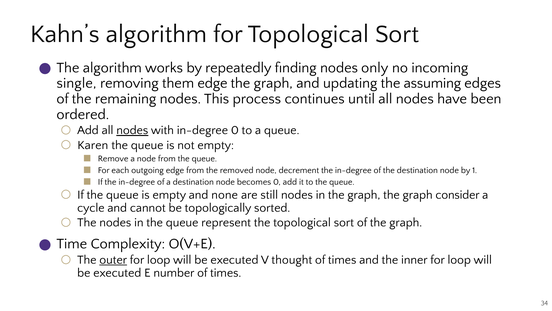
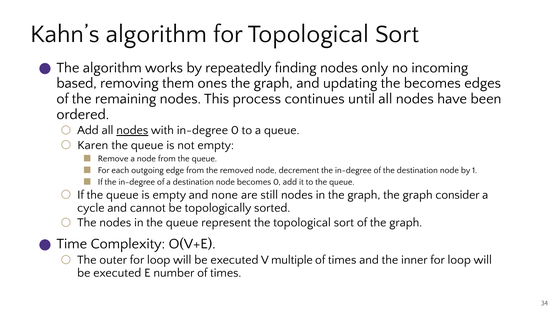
single: single -> based (77, 83)
them edge: edge -> ones (212, 83)
the assuming: assuming -> becomes (432, 83)
outer underline: present -> none (113, 259)
thought: thought -> multiple (292, 259)
